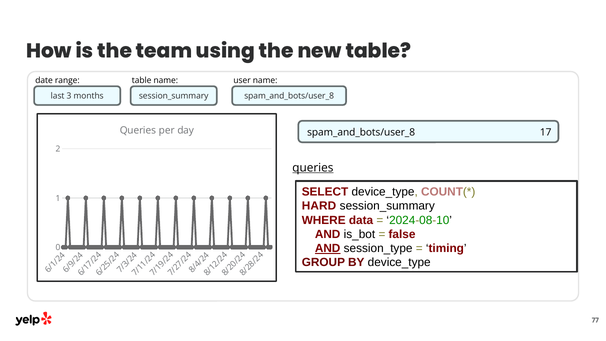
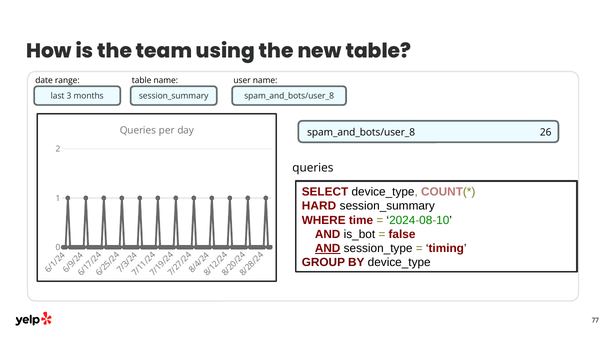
17: 17 -> 26 (546, 132)
queries underline: present -> none (313, 168)
data: data -> time (361, 220)
